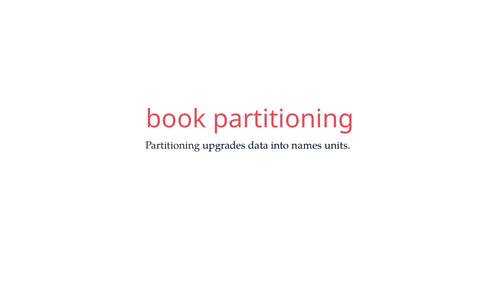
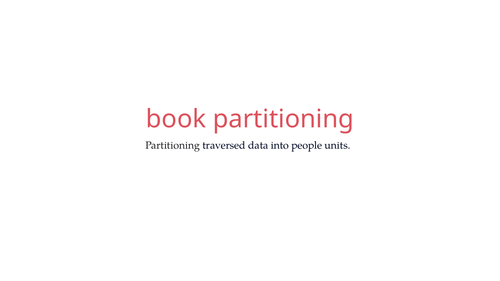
upgrades: upgrades -> traversed (224, 146)
names: names -> people (307, 146)
